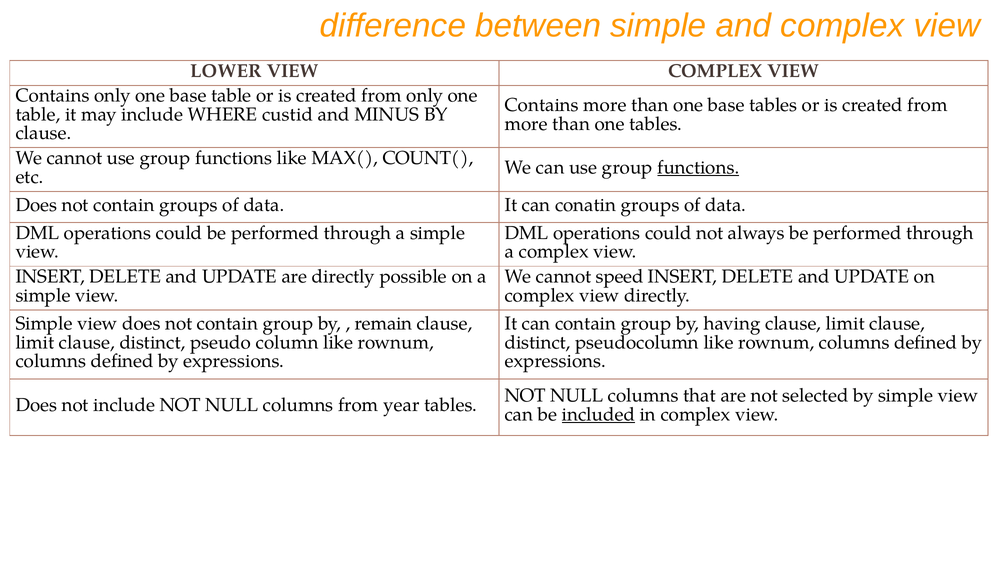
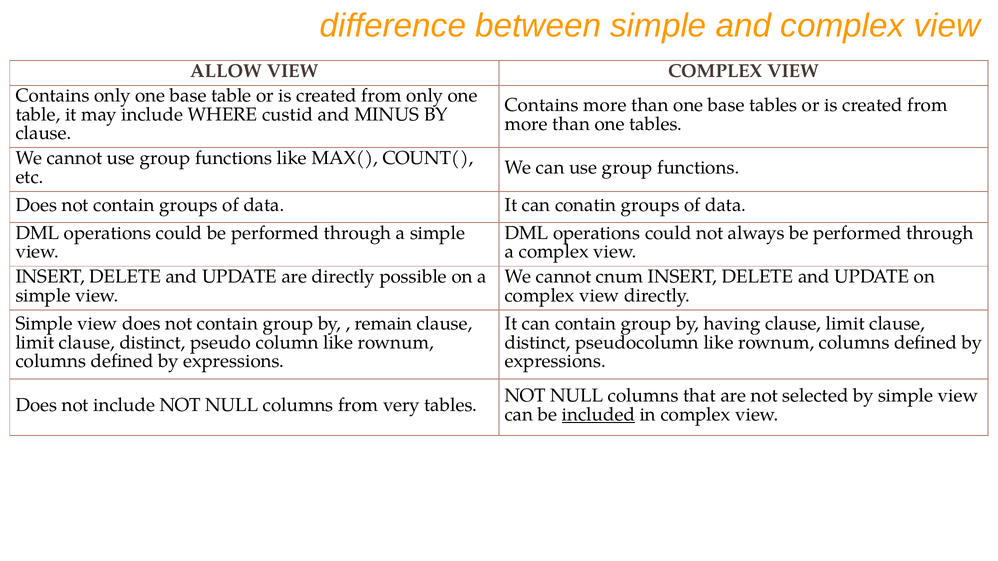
LOWER: LOWER -> ALLOW (226, 71)
functions underline: present -> none (698, 168)
speed: speed -> cnum (620, 277)
year: year -> very (401, 405)
